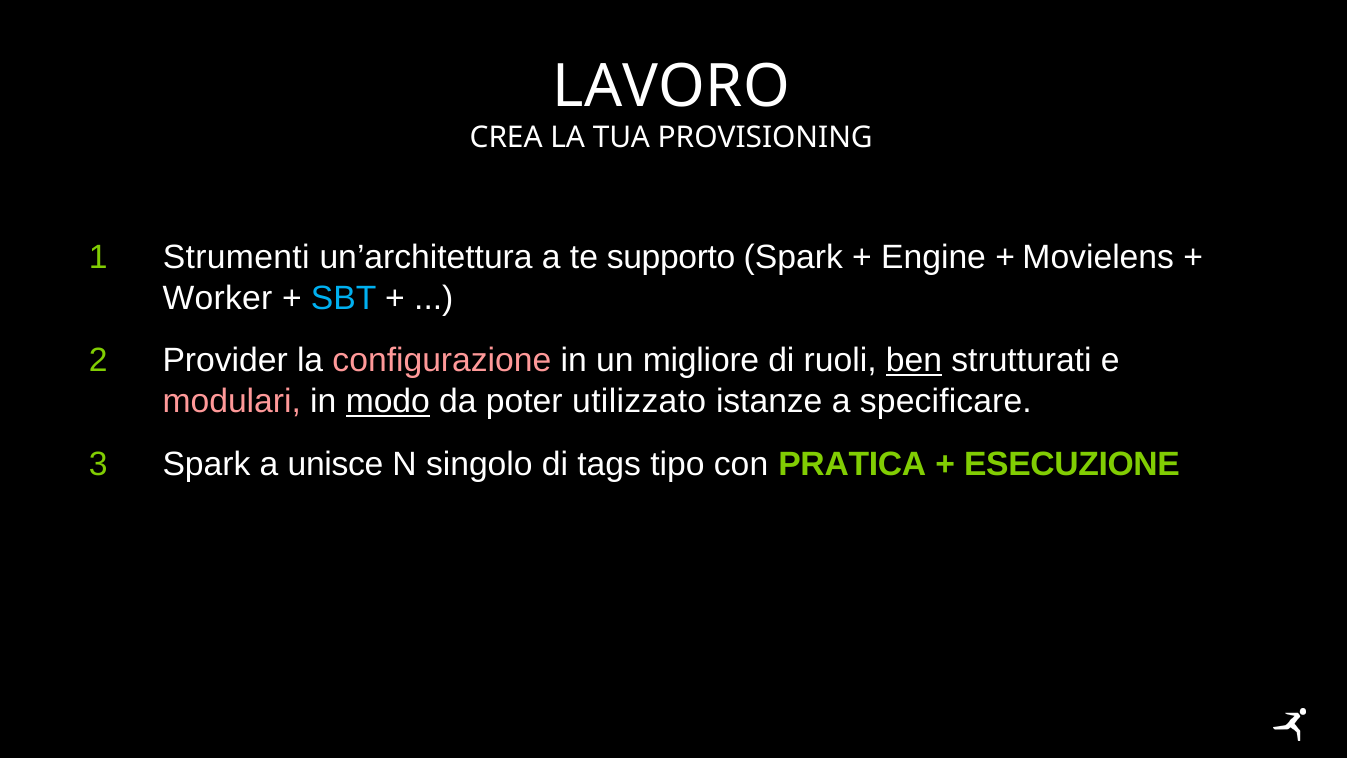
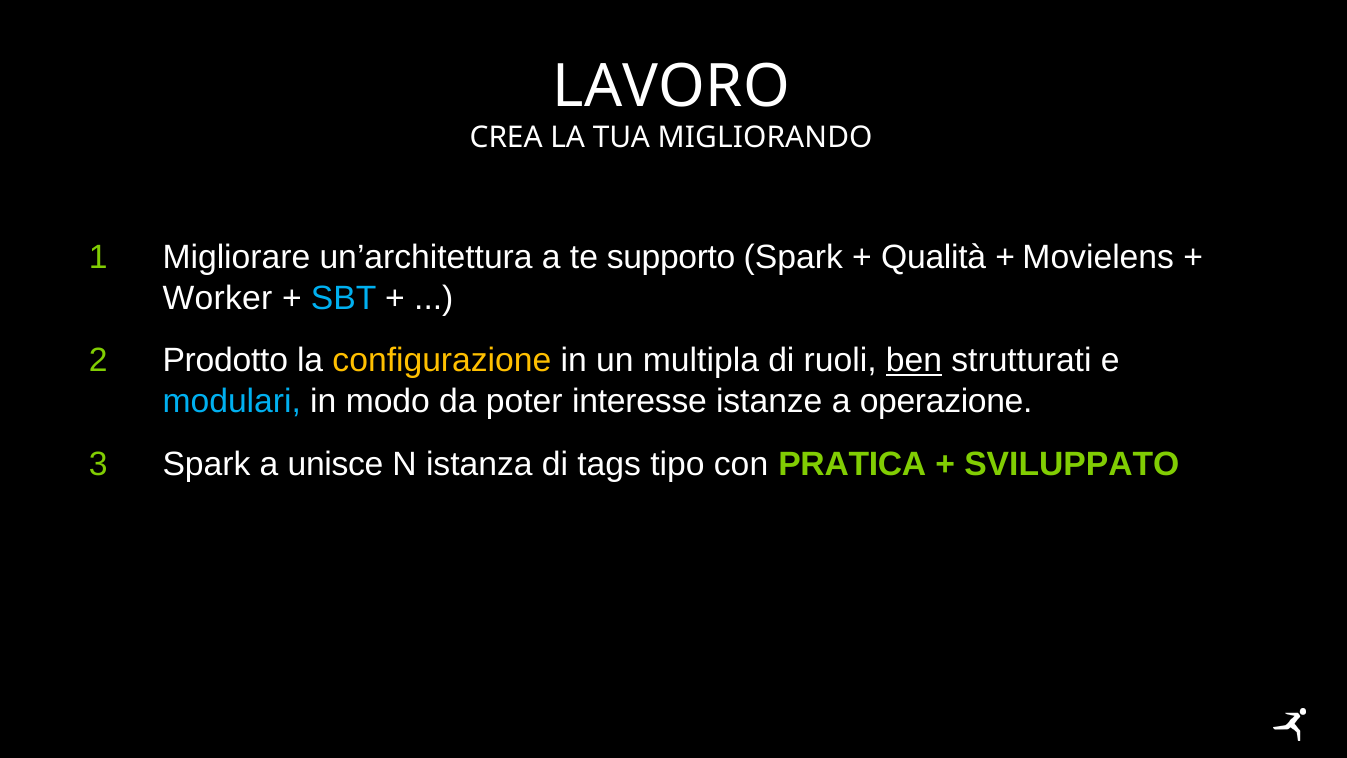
PROVISIONING: PROVISIONING -> MIGLIORANDO (765, 137)
Strumenti: Strumenti -> Migliorare (236, 257)
Engine: Engine -> Qualità (934, 257)
Provider: Provider -> Prodotto (225, 361)
configurazione colour: pink -> yellow (442, 361)
migliore: migliore -> multipla (701, 361)
modulari colour: pink -> light blue (232, 401)
modo underline: present -> none (388, 401)
utilizzato: utilizzato -> interesse (639, 401)
specificare: specificare -> operazione (946, 401)
singolo: singolo -> istanza (479, 464)
ESECUZIONE: ESECUZIONE -> SVILUPPATO (1072, 464)
